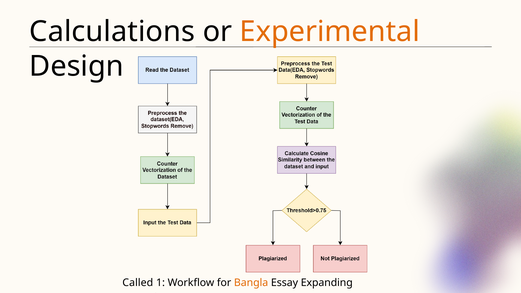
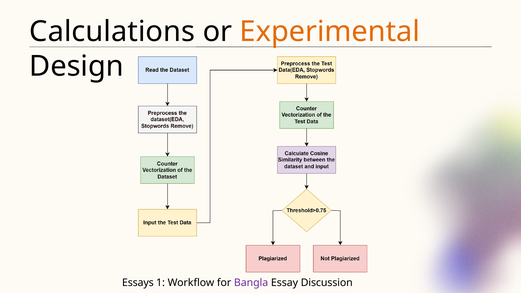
Called: Called -> Essays (138, 283)
Bangla colour: orange -> purple (251, 283)
Expanding: Expanding -> Discussion (327, 283)
